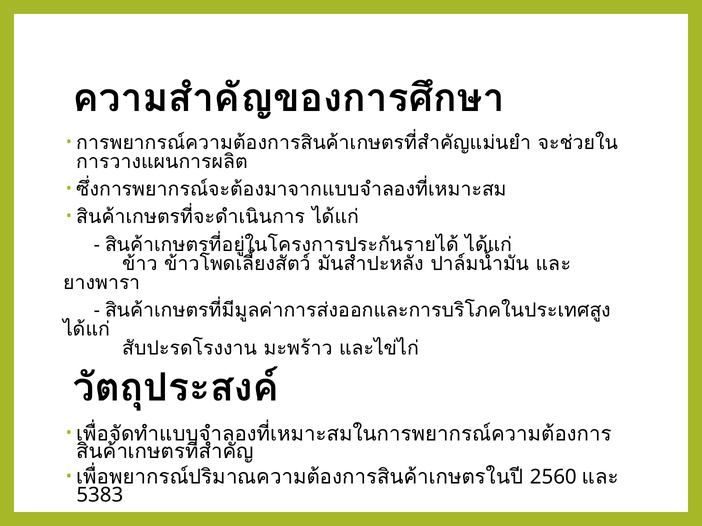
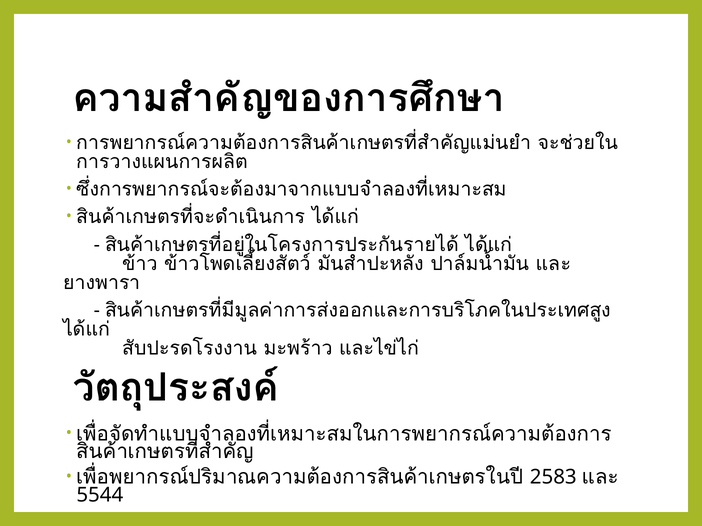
2560: 2560 -> 2583 (553, 478)
5383: 5383 -> 5544 (100, 495)
